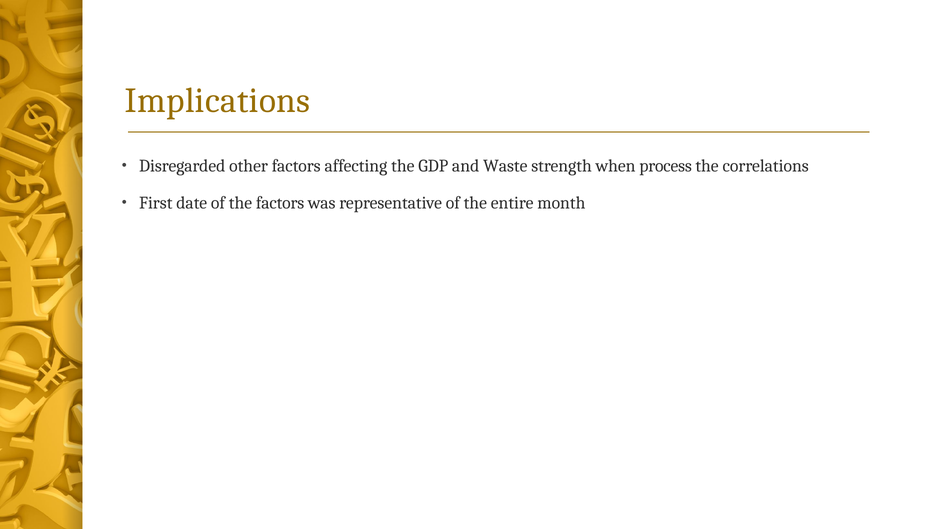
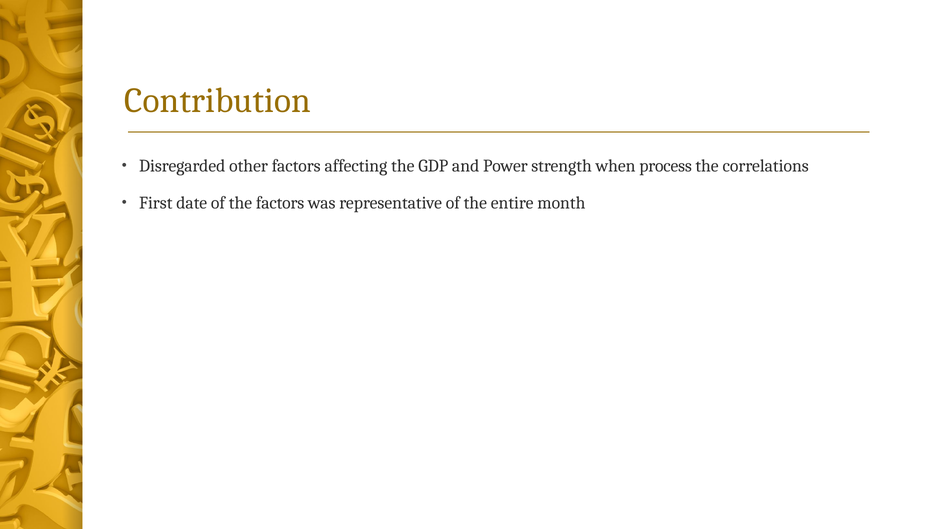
Implications: Implications -> Contribution (218, 101)
Waste: Waste -> Power (505, 166)
